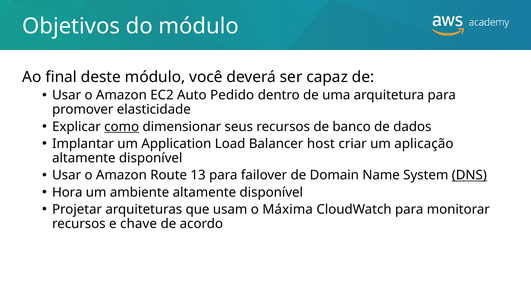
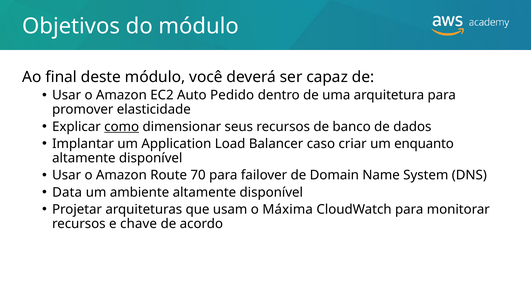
host: host -> caso (321, 144)
aplicação: aplicação -> enquanto (424, 144)
13: 13 -> 70 (198, 175)
DNS underline: present -> none (469, 175)
Hora: Hora -> Data (67, 192)
